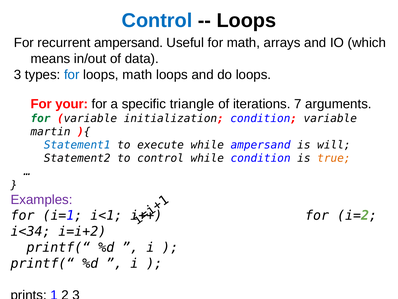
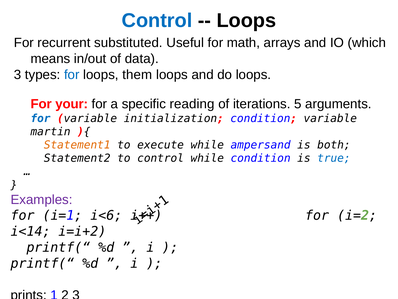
recurrent ampersand: ampersand -> substituted (128, 43)
loops math: math -> them (137, 75)
triangle: triangle -> reading (192, 104)
7: 7 -> 5 (298, 104)
for colour: green -> blue (41, 118)
Statement1 colour: blue -> orange (77, 145)
will: will -> both (334, 145)
true colour: orange -> blue (334, 158)
i<1: i<1 -> i<6 (106, 215)
i<34: i<34 -> i<14 (31, 231)
